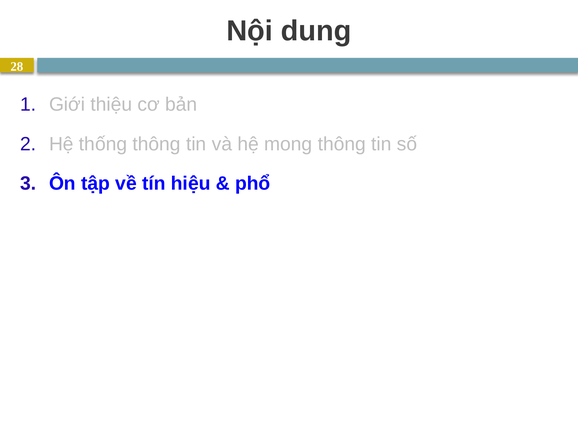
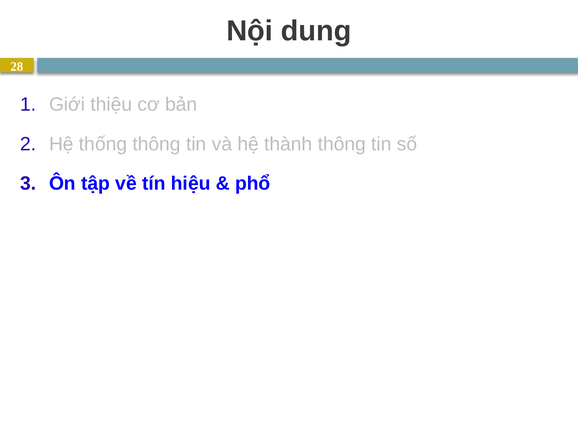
mong: mong -> thành (288, 144)
